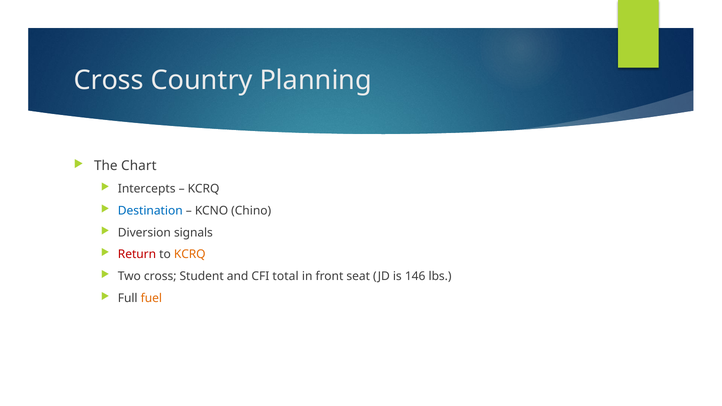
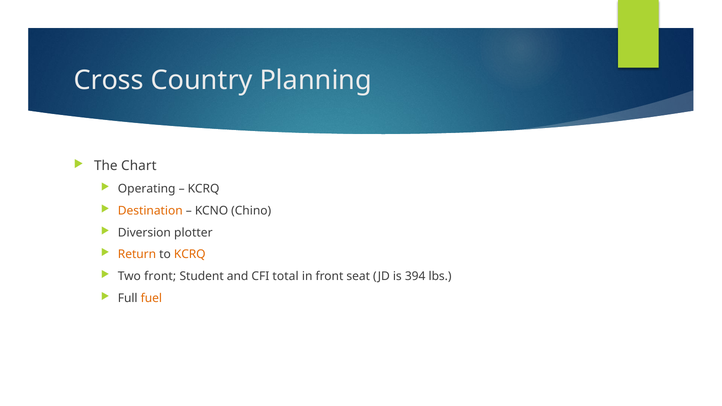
Intercepts: Intercepts -> Operating (147, 189)
Destination colour: blue -> orange (150, 211)
signals: signals -> plotter (193, 233)
Return colour: red -> orange (137, 255)
Two cross: cross -> front (160, 277)
146: 146 -> 394 (415, 277)
